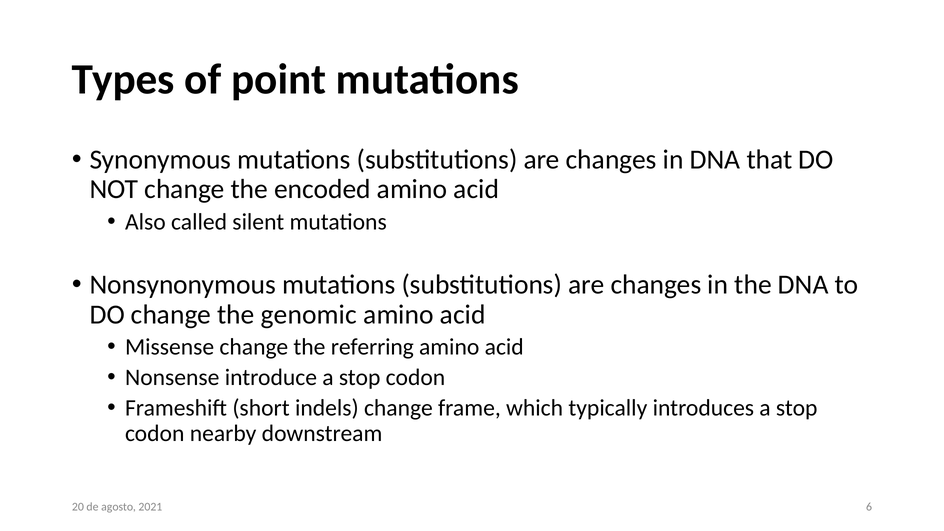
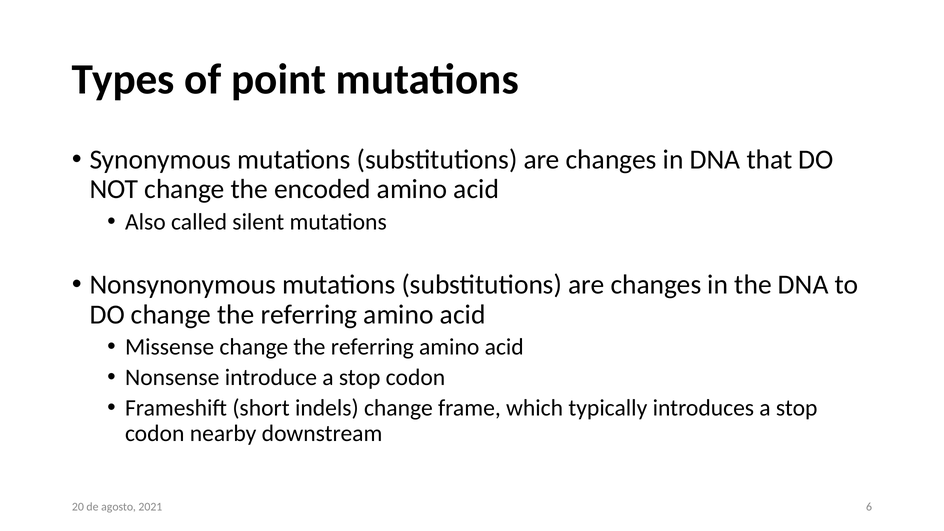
DO change the genomic: genomic -> referring (309, 315)
